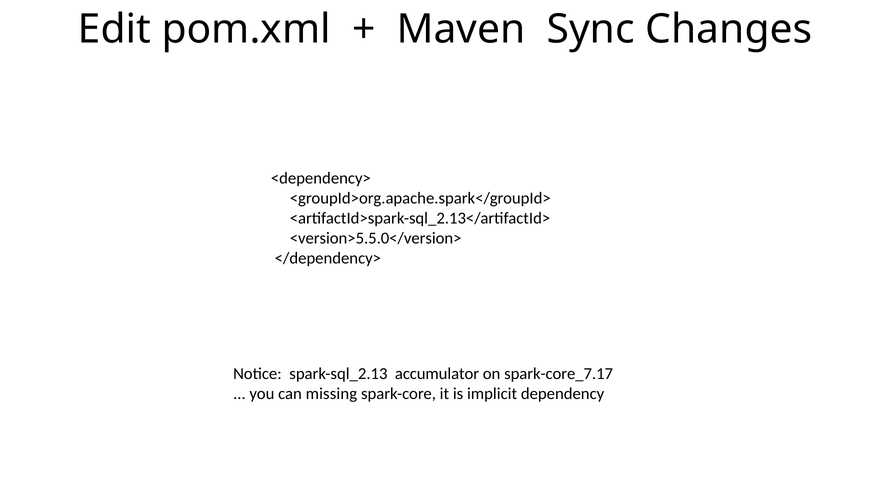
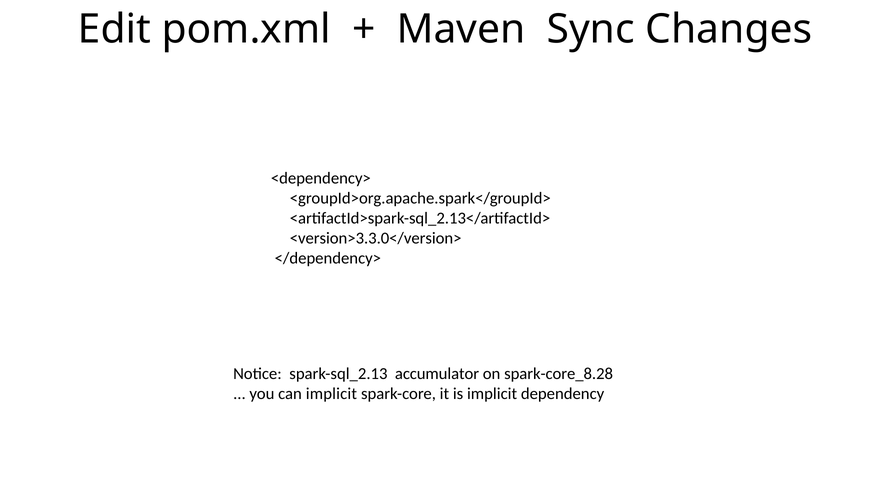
<version>5.5.0</version>: <version>5.5.0</version> -> <version>3.3.0</version> (376, 238)
spark-core_7.17: spark-core_7.17 -> spark-core_8.28 (559, 374)
can missing: missing -> implicit (331, 394)
